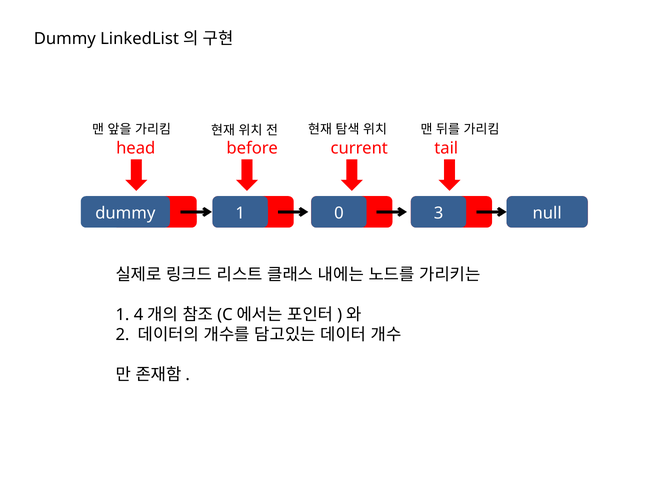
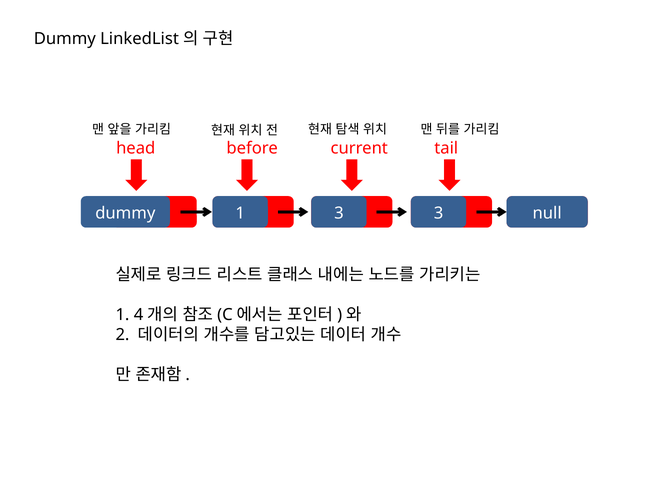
1 0: 0 -> 3 (339, 213)
